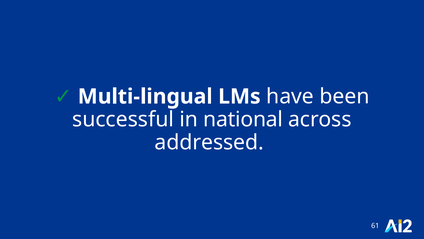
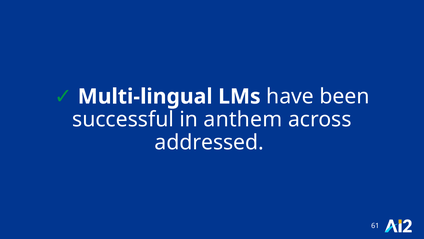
national: national -> anthem (243, 119)
